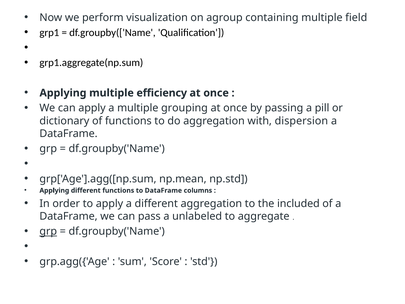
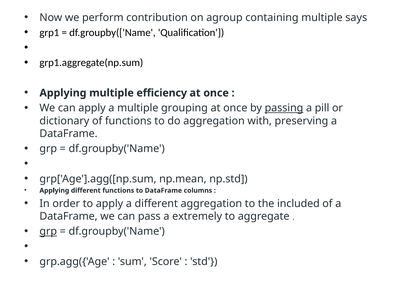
visualization: visualization -> contribution (157, 18)
field: field -> says (356, 18)
passing underline: none -> present (284, 108)
dispersion: dispersion -> preserving (301, 121)
unlabeled: unlabeled -> extremely (197, 216)
